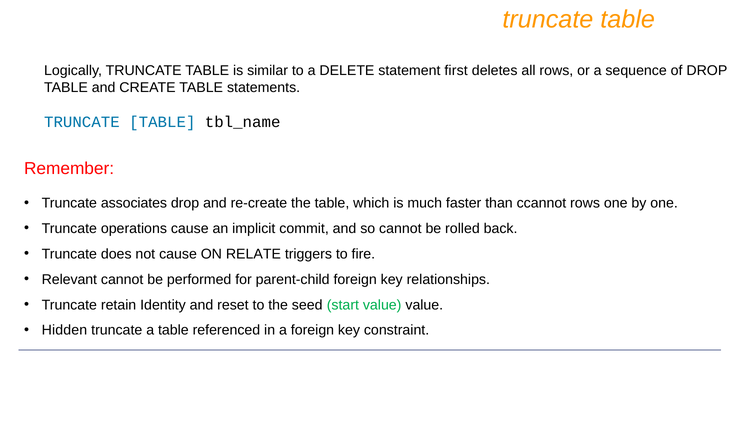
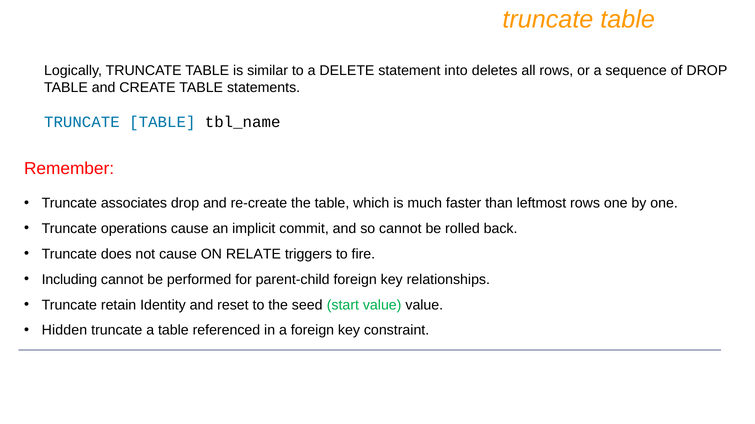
first: first -> into (456, 71)
ccannot: ccannot -> leftmost (541, 203)
Relevant: Relevant -> Including (69, 280)
